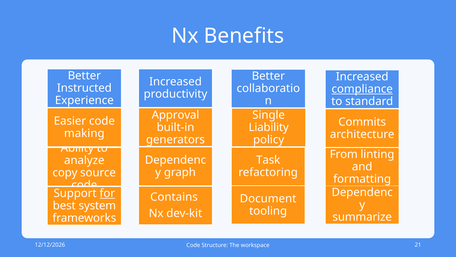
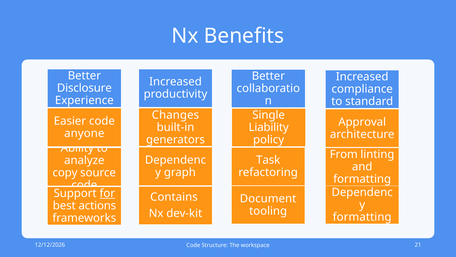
Instructed: Instructed -> Disclosure (84, 88)
compliance underline: present -> none (362, 89)
Approval: Approval -> Changes (175, 115)
Commits: Commits -> Approval (362, 122)
making: making -> anyone (84, 133)
system: system -> actions (97, 205)
summarize: summarize -> formatting (362, 217)
